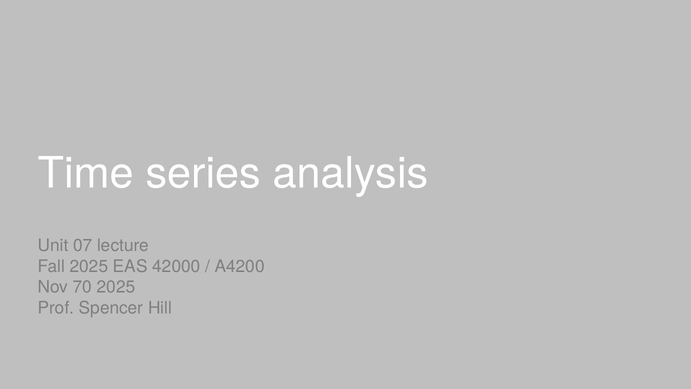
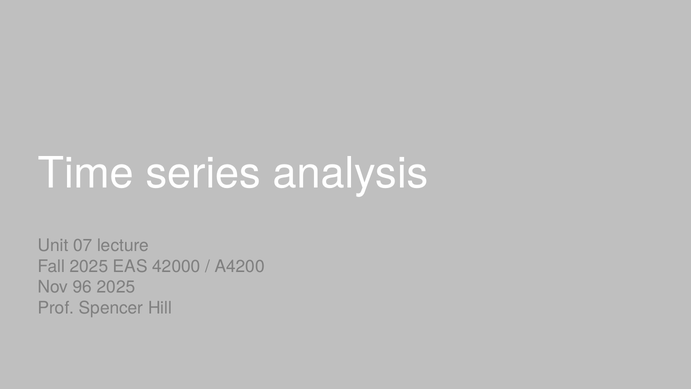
70: 70 -> 96 (83, 287)
